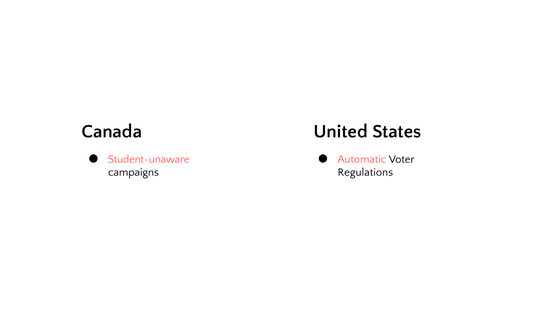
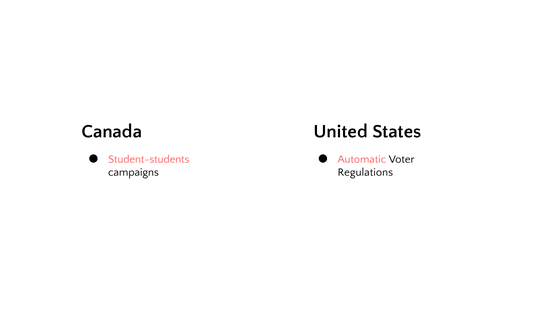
Student-unaware: Student-unaware -> Student-students (149, 159)
